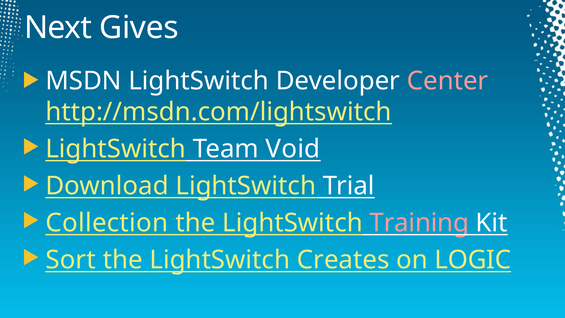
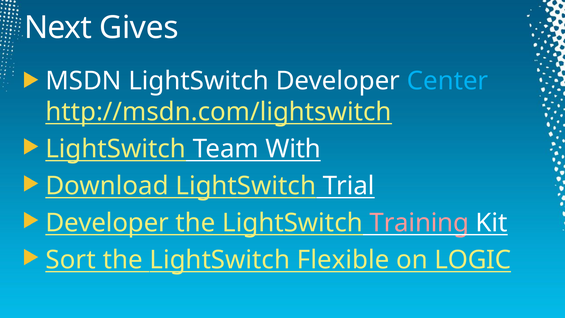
Center colour: pink -> light blue (448, 81)
Void: Void -> With (293, 149)
Collection: Collection -> Developer (107, 223)
Creates: Creates -> Flexible (343, 260)
